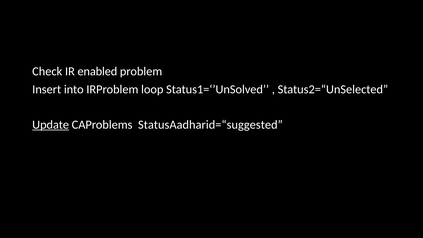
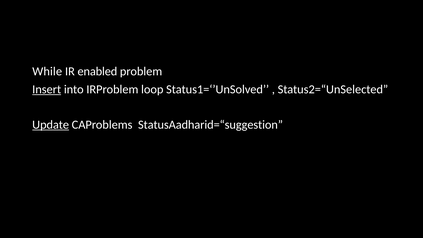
Check: Check -> While (47, 72)
Insert underline: none -> present (47, 89)
StatusAadharid=“suggested: StatusAadharid=“suggested -> StatusAadharid=“suggestion (210, 125)
